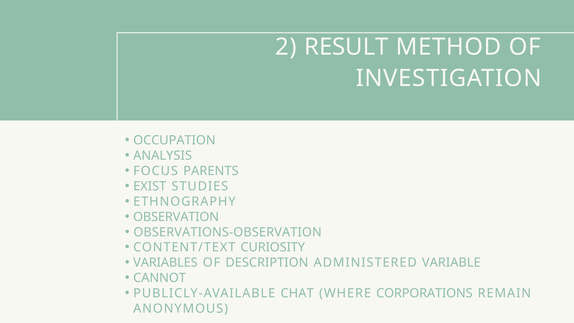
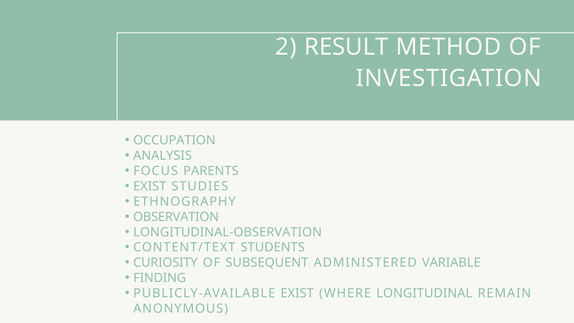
OBSERVATIONS-OBSERVATION: OBSERVATIONS-OBSERVATION -> LONGITUDINAL-OBSERVATION (228, 232)
CURIOSITY: CURIOSITY -> STUDENTS (273, 247)
VARIABLES: VARIABLES -> CURIOSITY (165, 263)
DESCRIPTION: DESCRIPTION -> SUBSEQUENT (267, 263)
CANNOT: CANNOT -> FINDING (160, 278)
PUBLICLY-AVAILABLE CHAT: CHAT -> EXIST (297, 293)
CORPORATIONS: CORPORATIONS -> LONGITUDINAL (424, 293)
